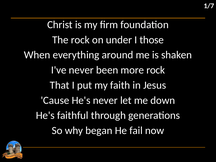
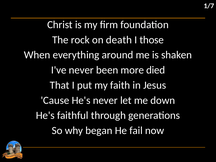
under: under -> death (119, 40)
more rock: rock -> died (156, 70)
